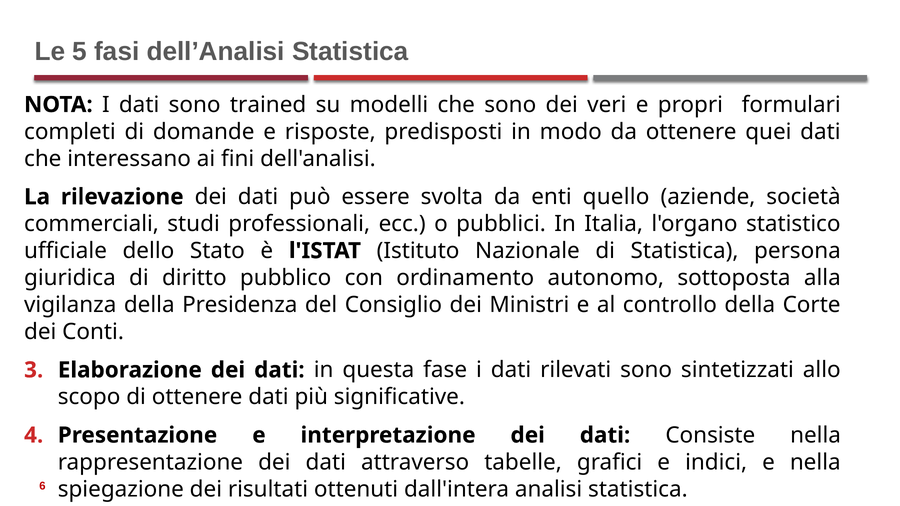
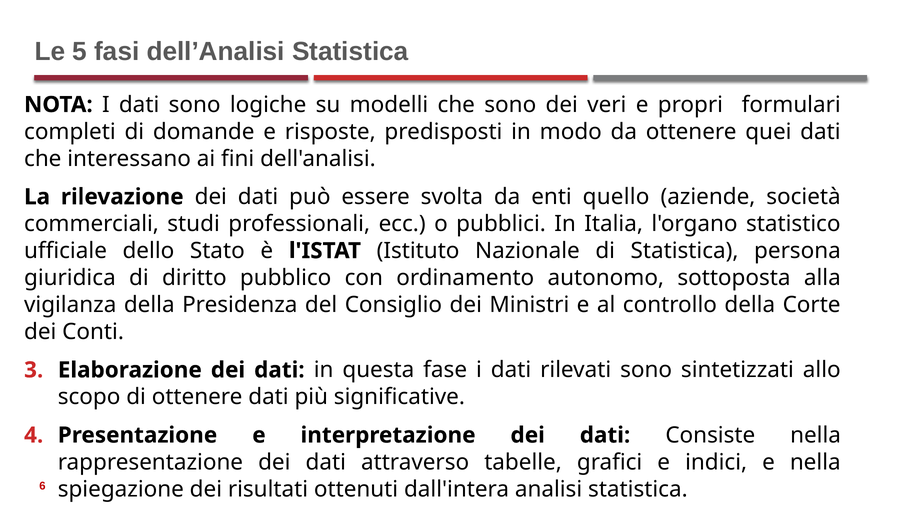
trained: trained -> logiche (268, 105)
